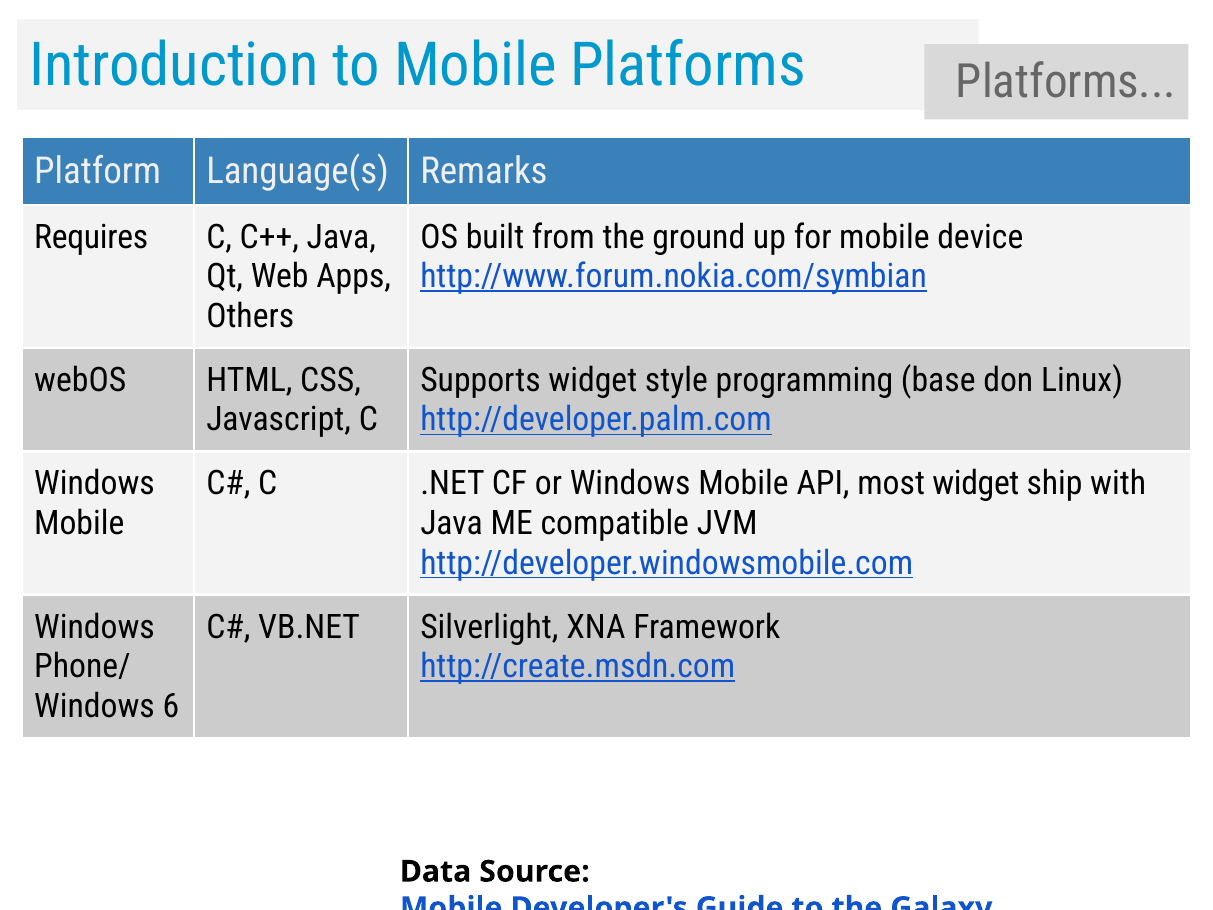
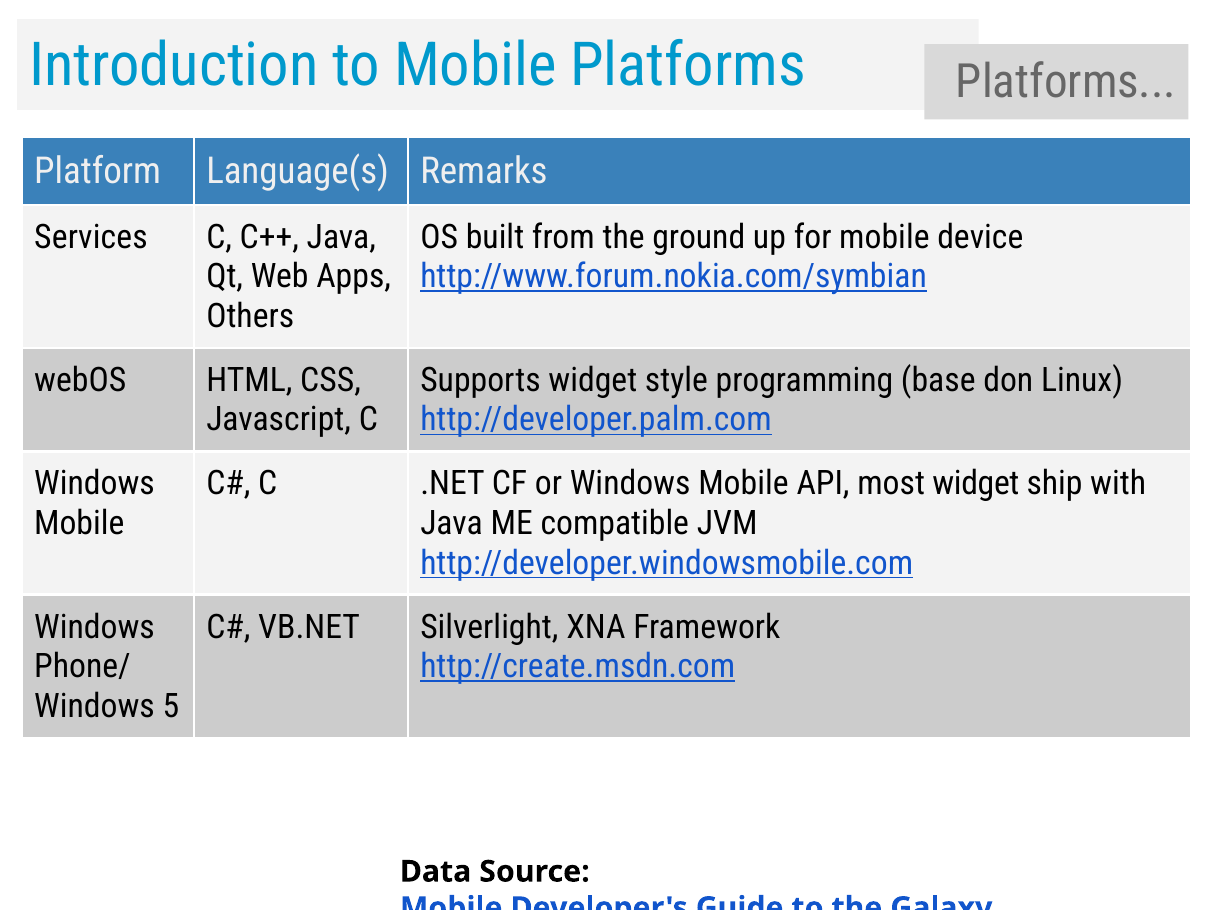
Requires: Requires -> Services (91, 237)
6: 6 -> 5 (171, 706)
